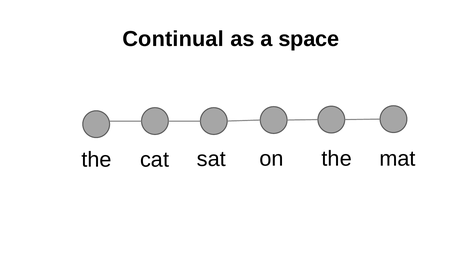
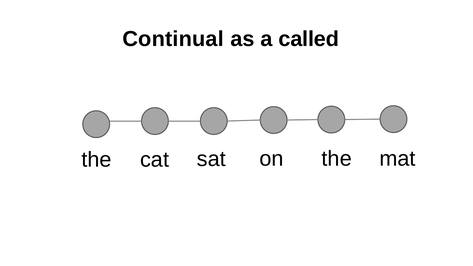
space: space -> called (309, 39)
